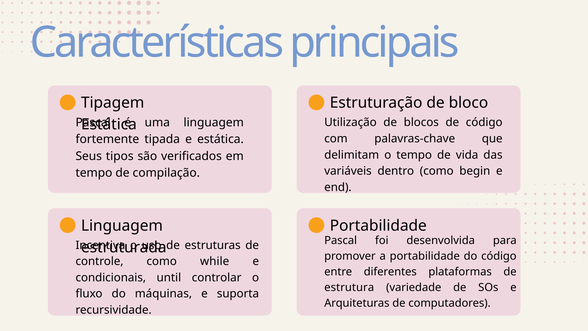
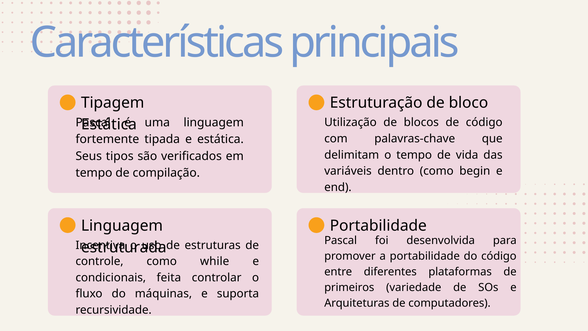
until: until -> feita (169, 277)
estrutura: estrutura -> primeiros (349, 287)
